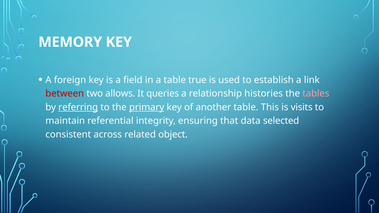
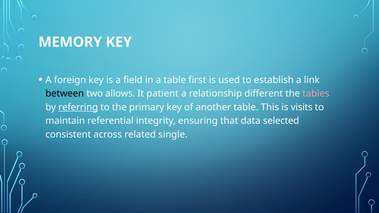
true: true -> first (197, 80)
between colour: red -> black (65, 94)
queries: queries -> patient (163, 94)
histories: histories -> different (264, 94)
primary underline: present -> none (147, 107)
object: object -> single (173, 135)
